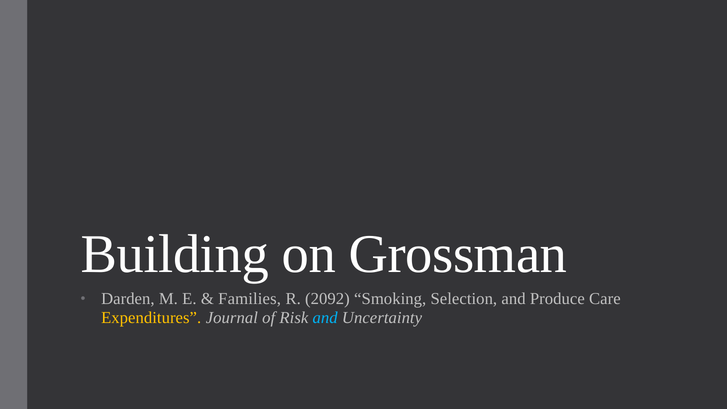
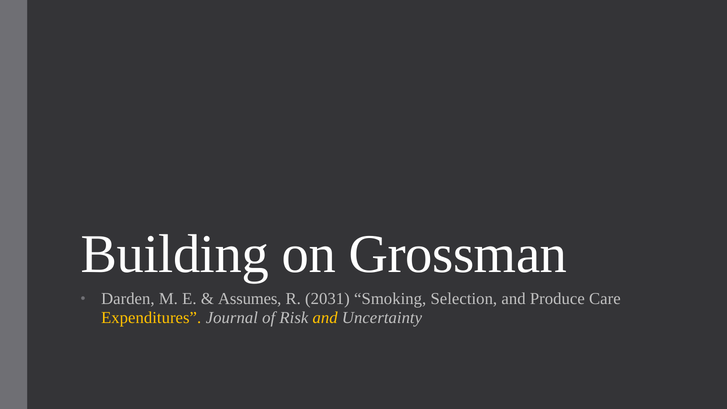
Families: Families -> Assumes (250, 299)
2092: 2092 -> 2031 (327, 299)
and colour: light blue -> yellow (325, 318)
